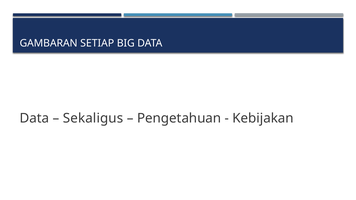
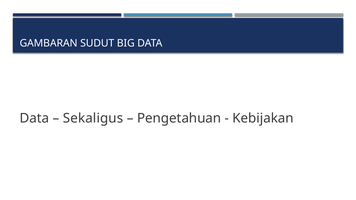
SETIAP: SETIAP -> SUDUT (97, 43)
